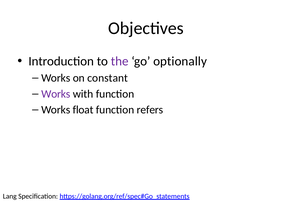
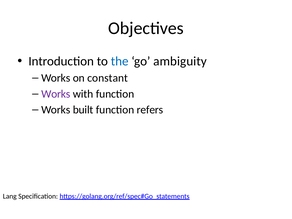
the colour: purple -> blue (120, 61)
optionally: optionally -> ambiguity (180, 61)
float: float -> built (83, 110)
